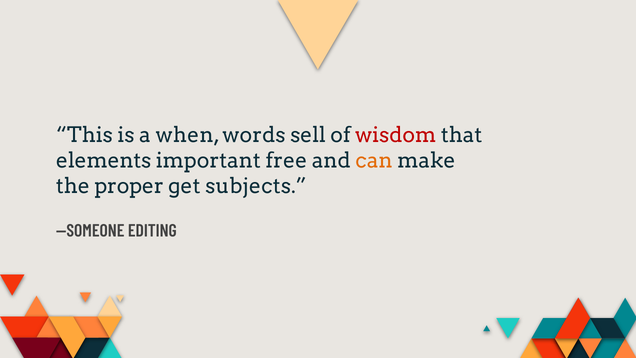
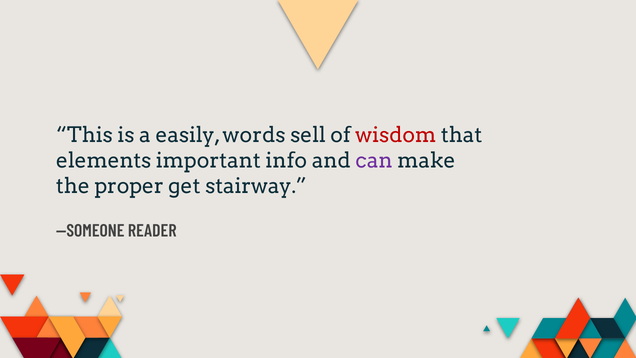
when: when -> easily (188, 135)
free: free -> info (286, 161)
can colour: orange -> purple (374, 161)
subjects: subjects -> stairway (256, 186)
EDITING: EDITING -> READER (152, 231)
